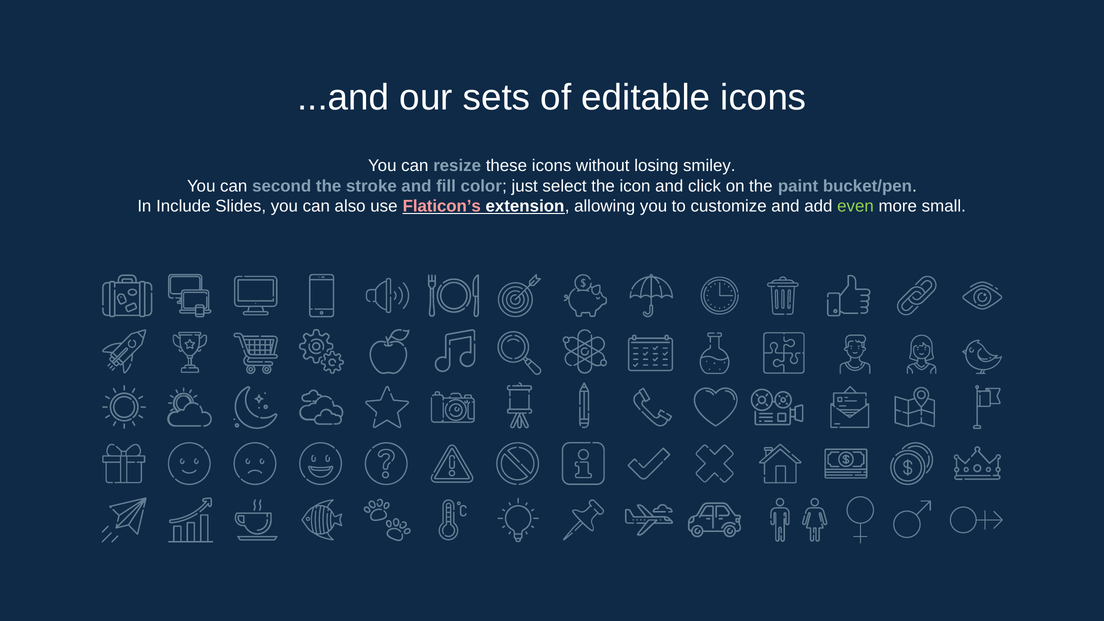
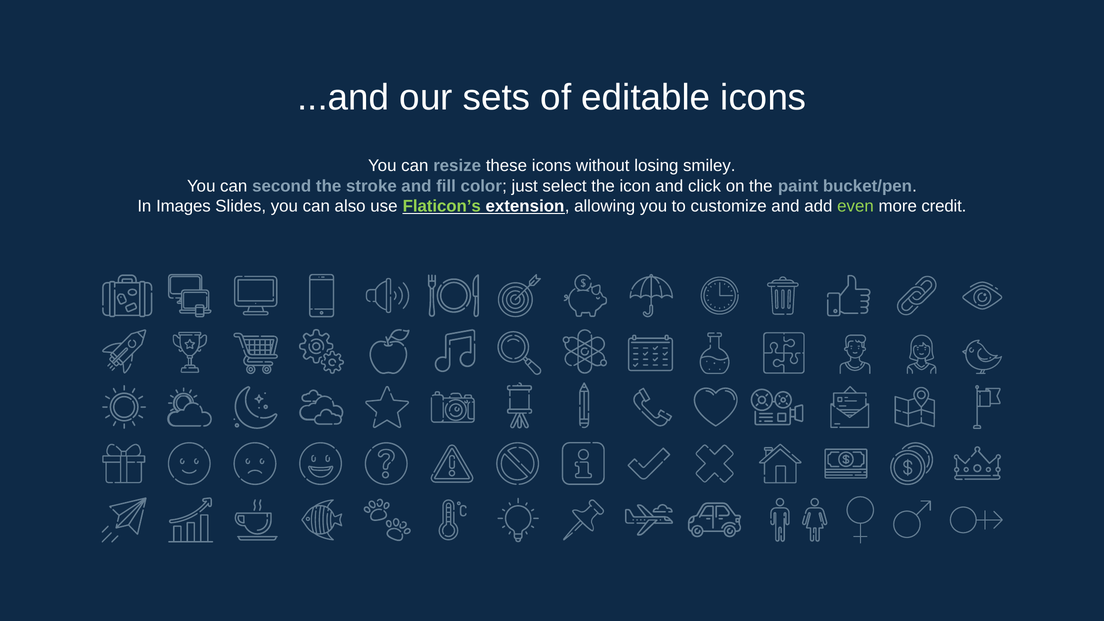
Include: Include -> Images (183, 206)
Flaticon’s colour: pink -> light green (442, 206)
small: small -> credit (944, 206)
